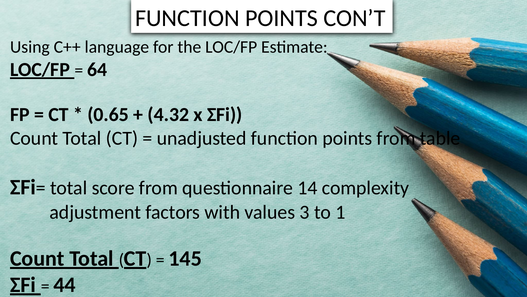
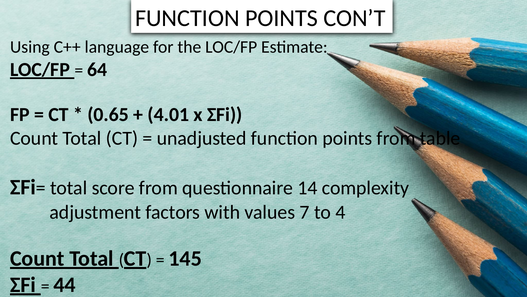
4.32: 4.32 -> 4.01 (168, 114)
3: 3 -> 7 (305, 212)
1: 1 -> 4 (340, 212)
